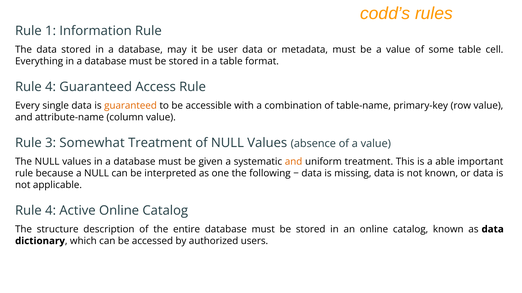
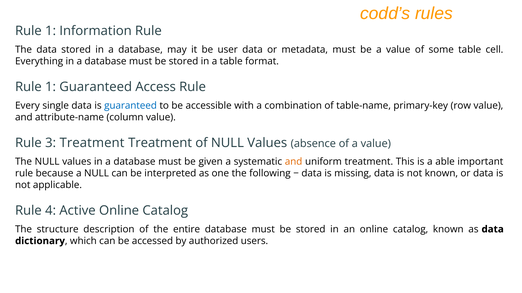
4: 4 -> 1 (51, 87)
guaranteed colour: orange -> blue (131, 106)
3 Somewhat: Somewhat -> Treatment (92, 143)
